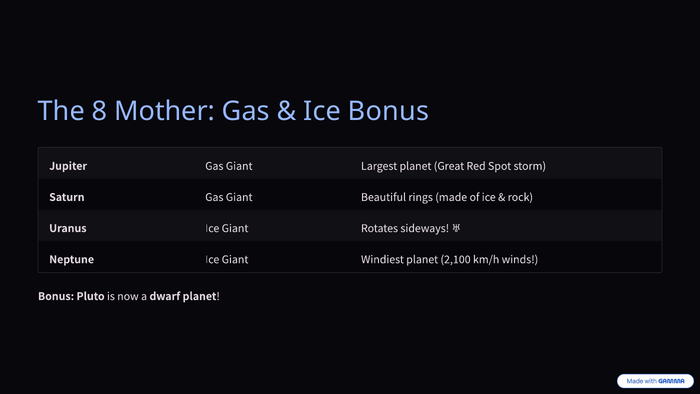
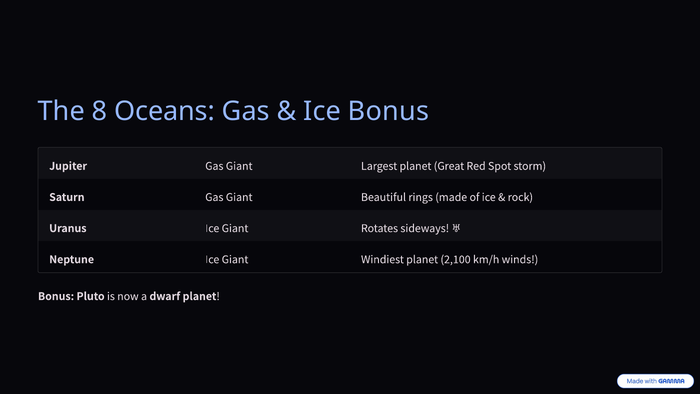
Mother: Mother -> Oceans (165, 111)
